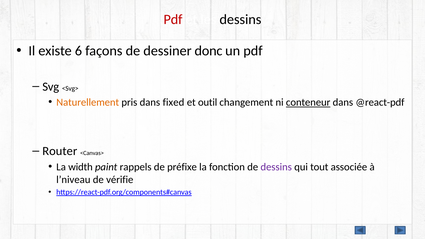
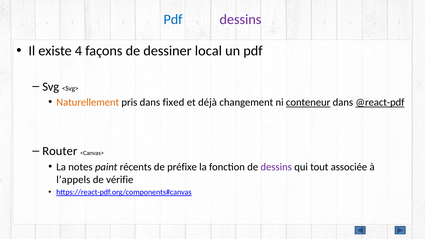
Pdf colour: red -> blue (173, 20)
dessins colour: black -> purple (240, 20)
6: 6 -> 4 (78, 51)
donc: donc -> local (208, 51)
outil: outil -> déjà (207, 102)
@react-pdf underline: none -> present (380, 102)
width: width -> notes (80, 167)
rappels: rappels -> récents (136, 167)
l’niveau: l’niveau -> l’appels (73, 180)
